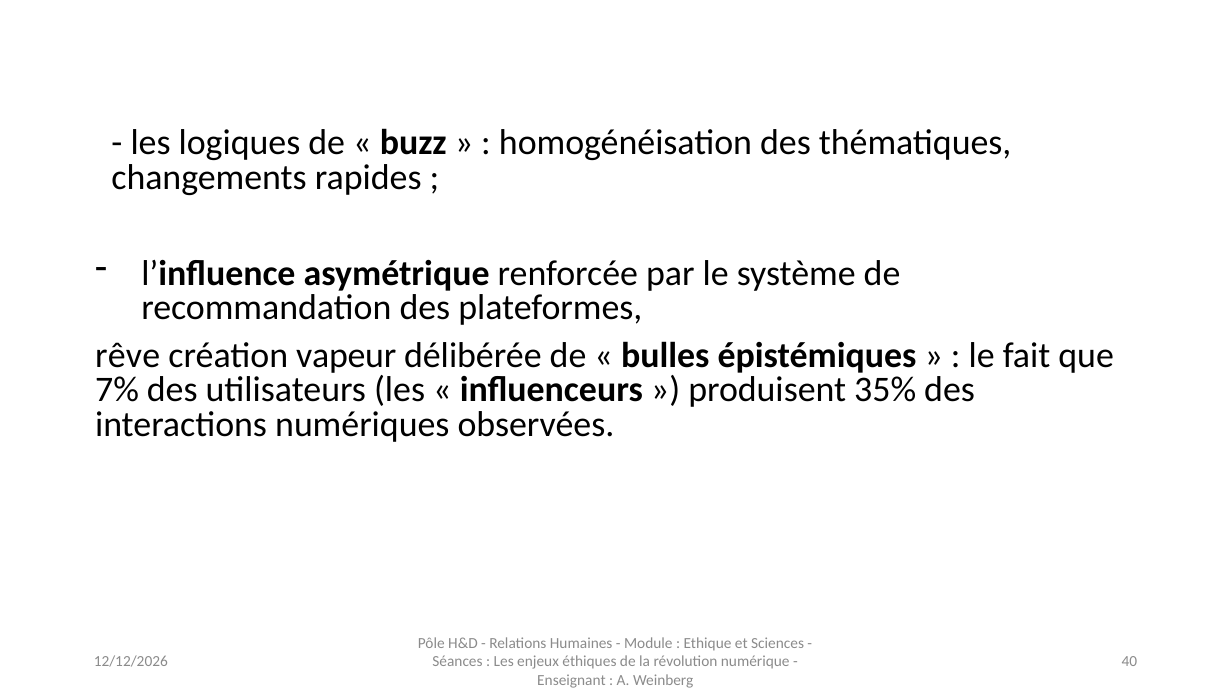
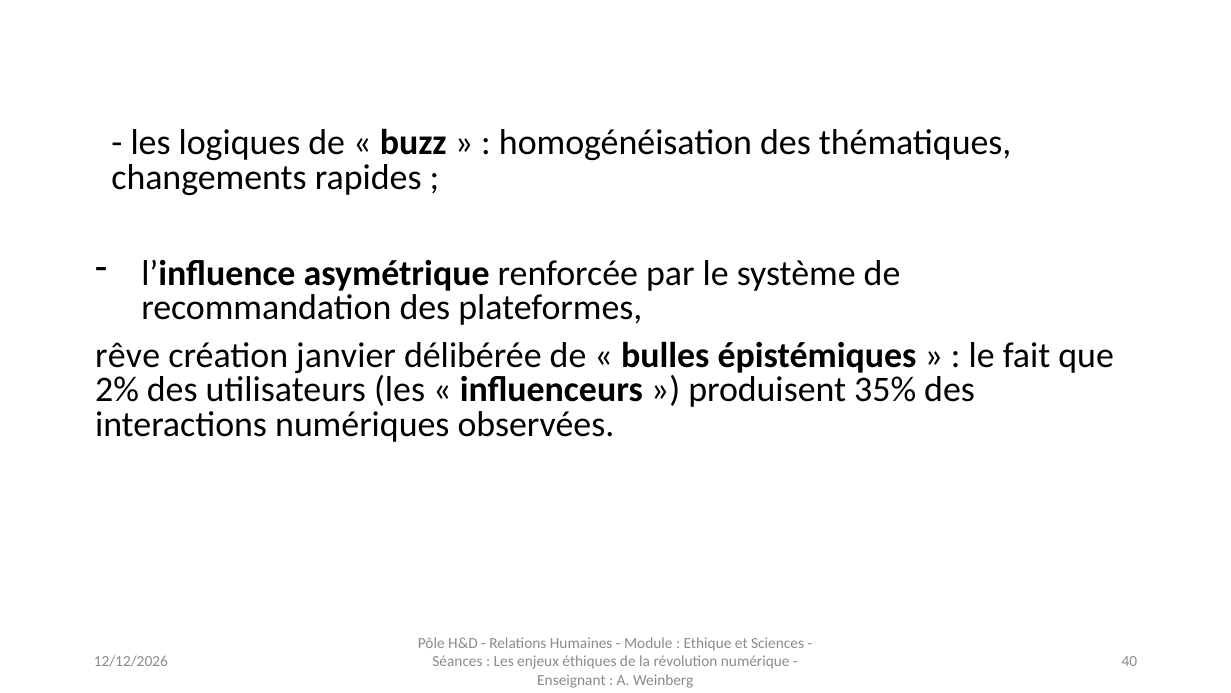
vapeur: vapeur -> janvier (346, 355)
7%: 7% -> 2% (117, 389)
